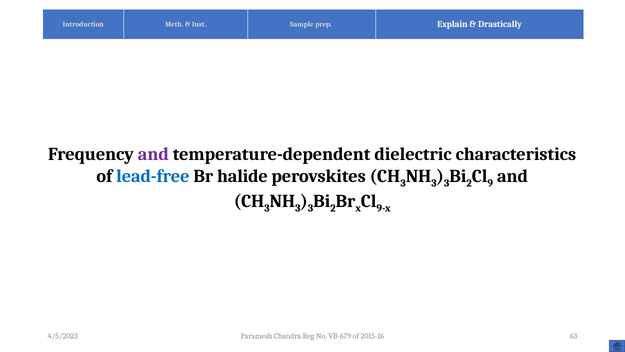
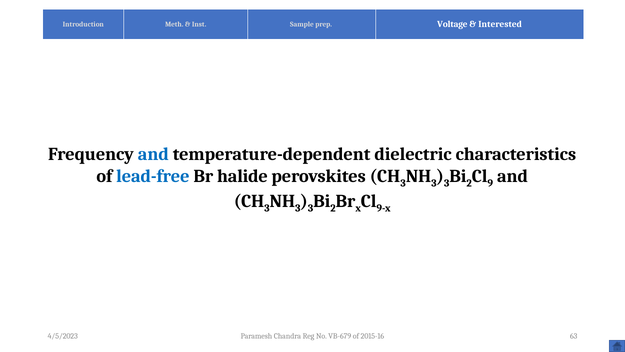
Explain: Explain -> Voltage (452, 24)
Drastically: Drastically -> Interested (500, 24)
and colour: purple -> blue (153, 154)
